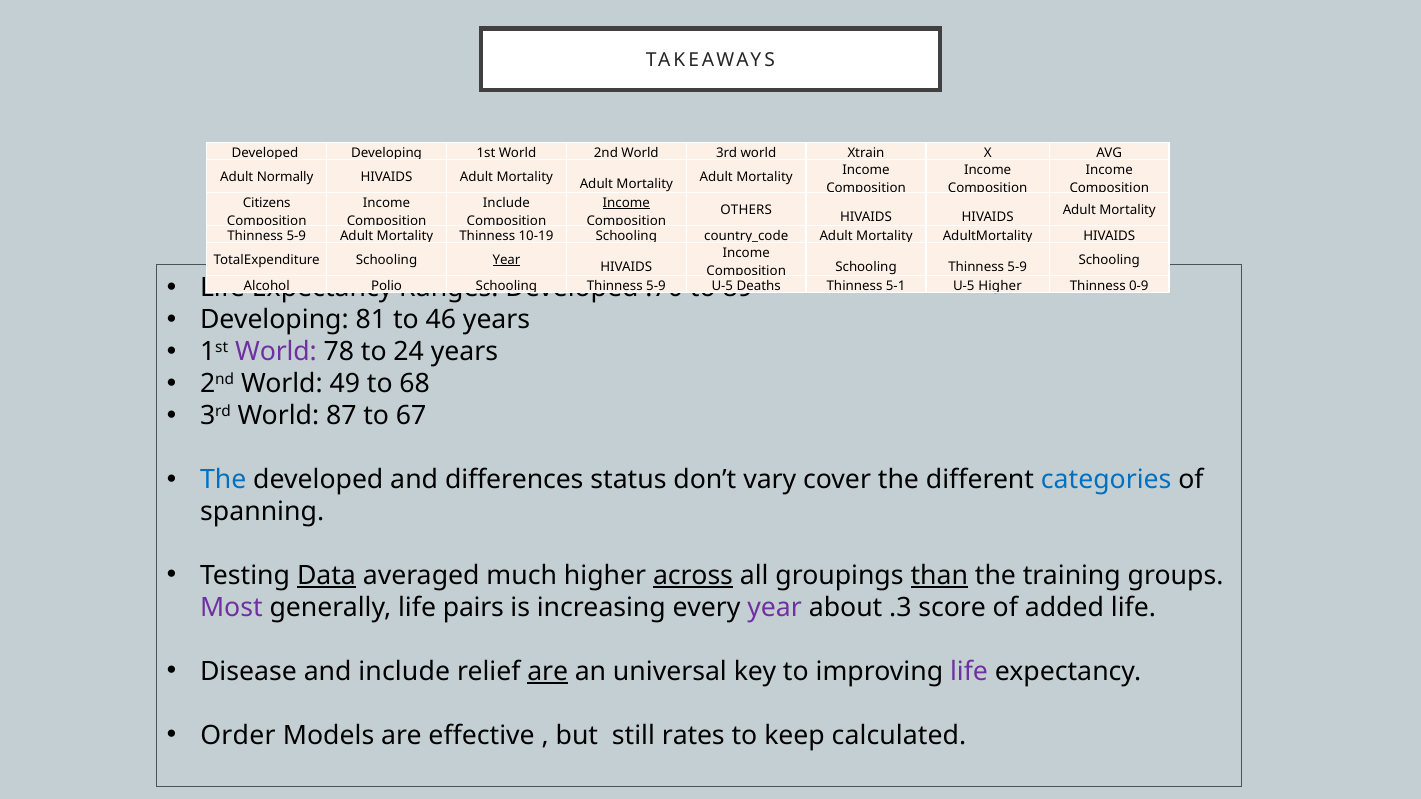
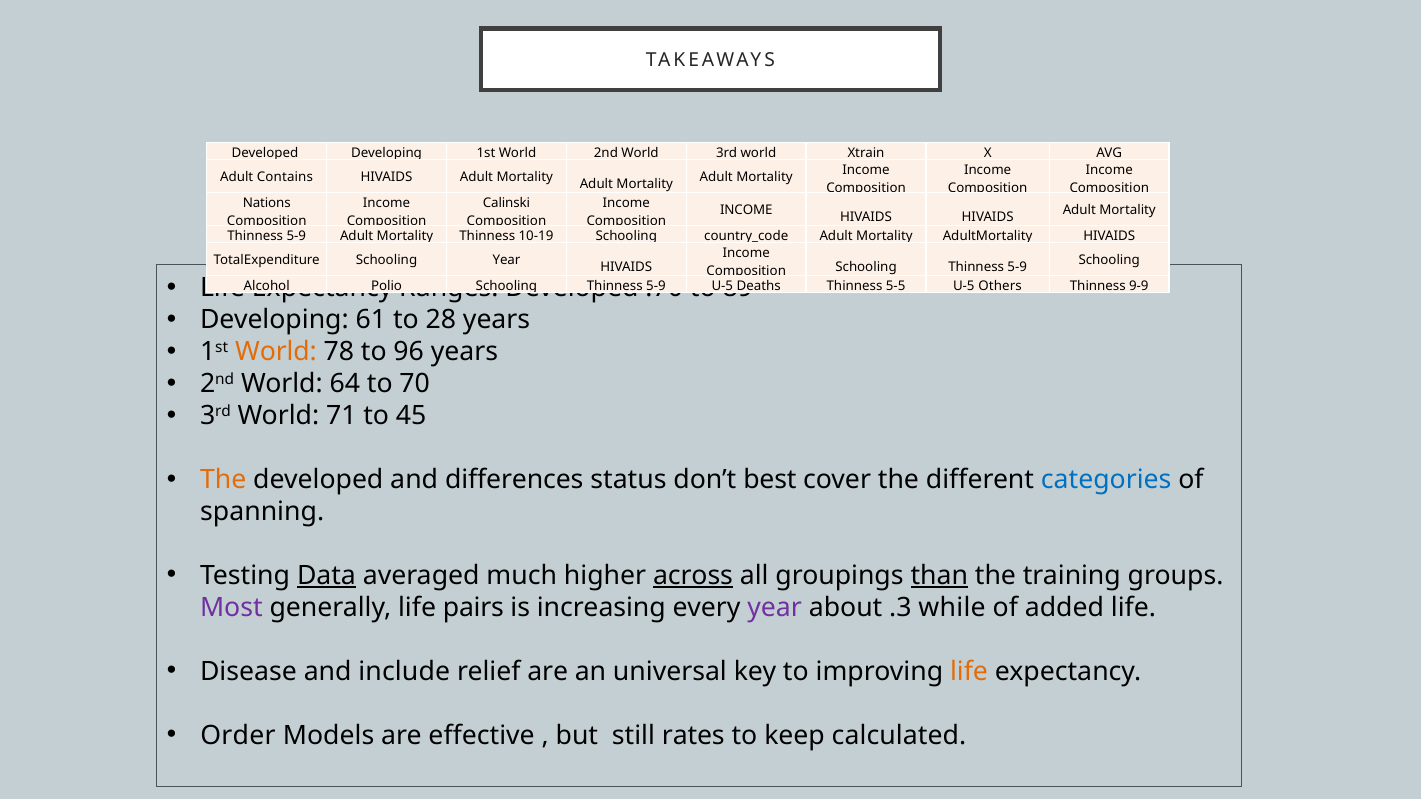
Normally: Normally -> Contains (285, 177)
Citizens: Citizens -> Nations (267, 203)
Include: Include -> Calinski (506, 203)
Income underline: present -> none (626, 203)
OTHERS: OTHERS -> INCOME (746, 210)
Year underline: present -> none (506, 260)
5-1: 5-1 -> 5-5 (896, 286)
U-5 Higher: Higher -> Others (1000, 286)
0-9: 0-9 -> 9-9 (1139, 286)
81: 81 -> 61 (371, 320)
46: 46 -> 28 (441, 320)
World colour: purple -> orange (276, 352)
24: 24 -> 96 (409, 352)
49: 49 -> 64 (345, 384)
68: 68 -> 70 (415, 384)
87: 87 -> 71 (341, 416)
67: 67 -> 45 (411, 416)
The colour: blue -> orange (223, 480)
vary: vary -> best (770, 480)
score: score -> while (952, 608)
are underline: present -> none (548, 672)
life colour: purple -> orange (969, 672)
